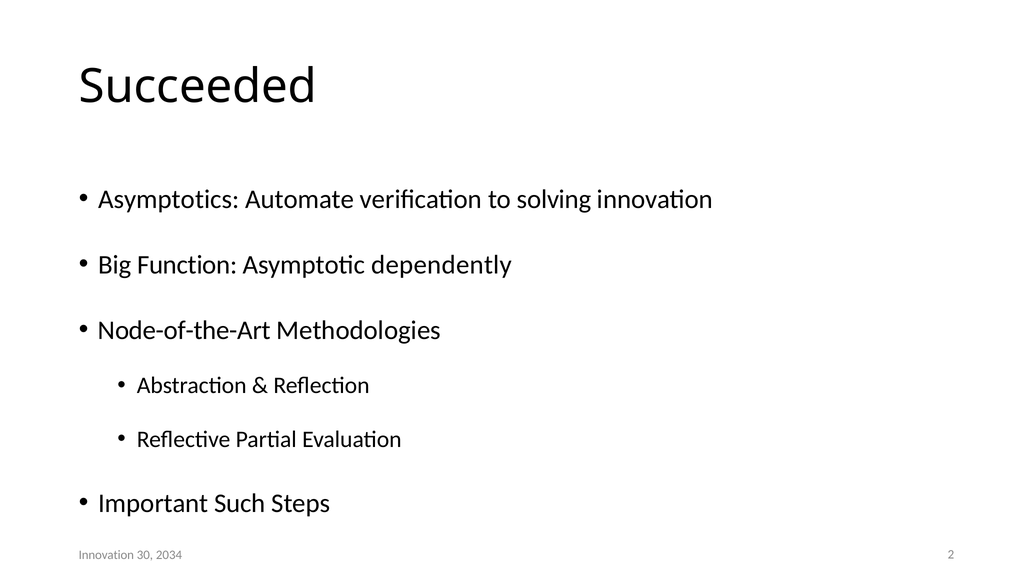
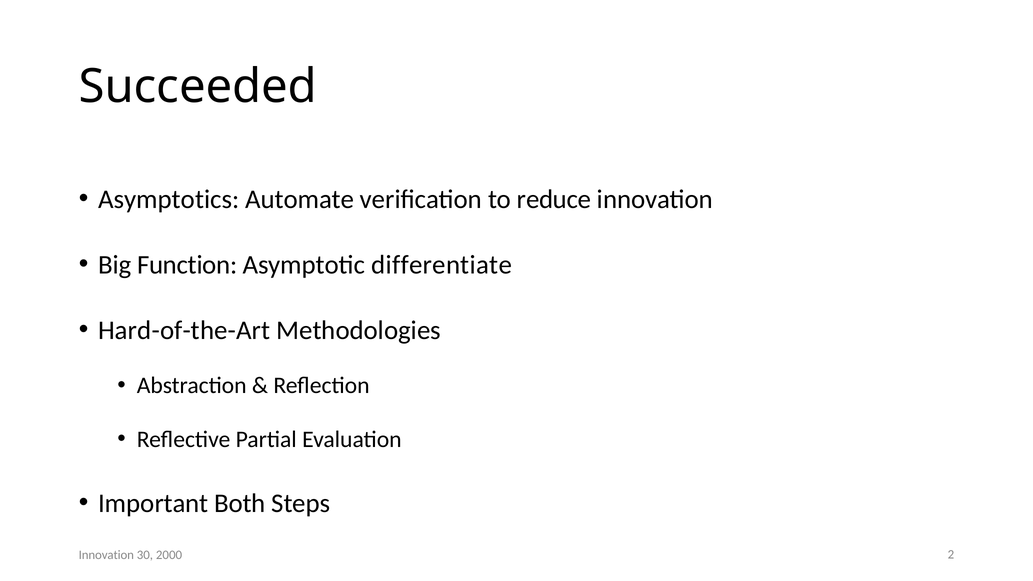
solving: solving -> reduce (554, 199)
dependently: dependently -> differentiate (442, 265)
Node-of-the-Art: Node-of-the-Art -> Hard-of-the-Art (184, 330)
Such: Such -> Both (240, 503)
2034: 2034 -> 2000 (169, 555)
